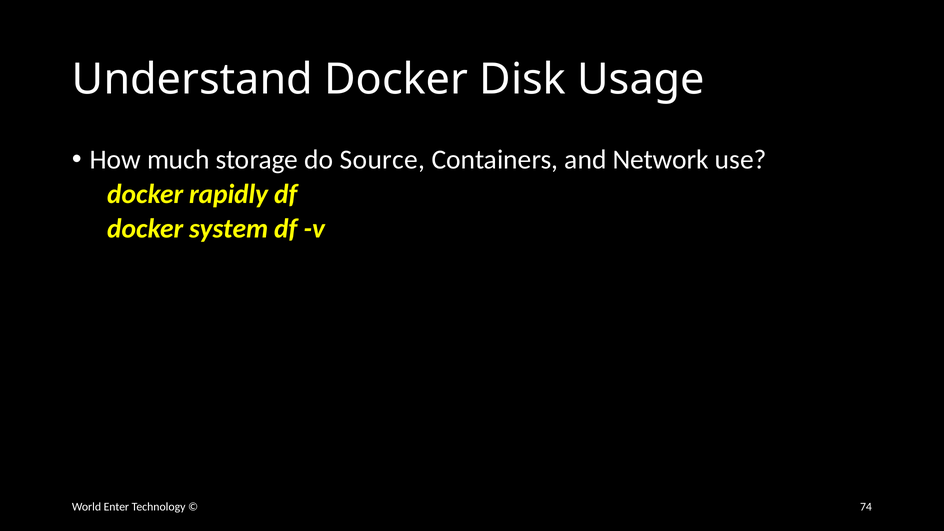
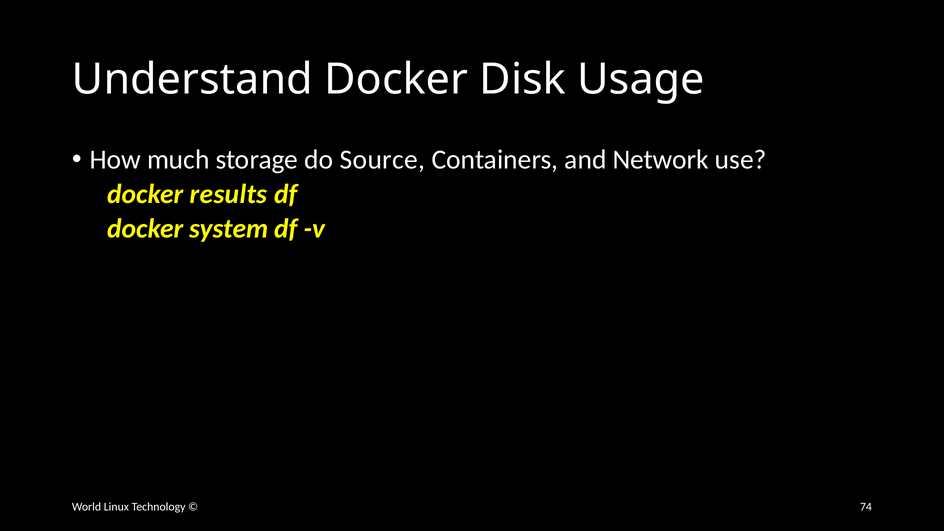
rapidly: rapidly -> results (229, 194)
Enter: Enter -> Linux (116, 507)
